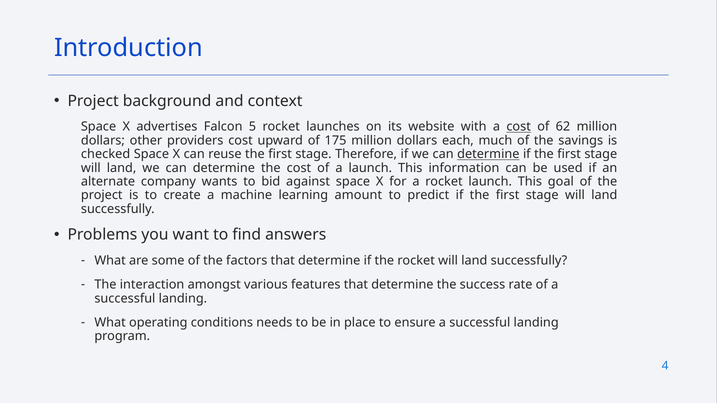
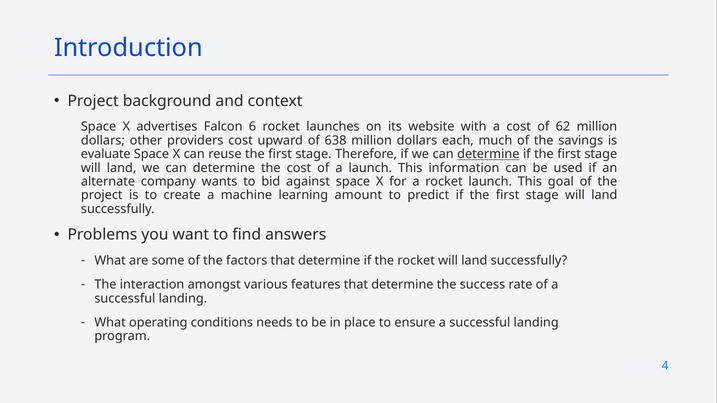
5: 5 -> 6 (252, 127)
cost underline: present -> none (519, 127)
175: 175 -> 638 (336, 141)
checked: checked -> evaluate (106, 154)
